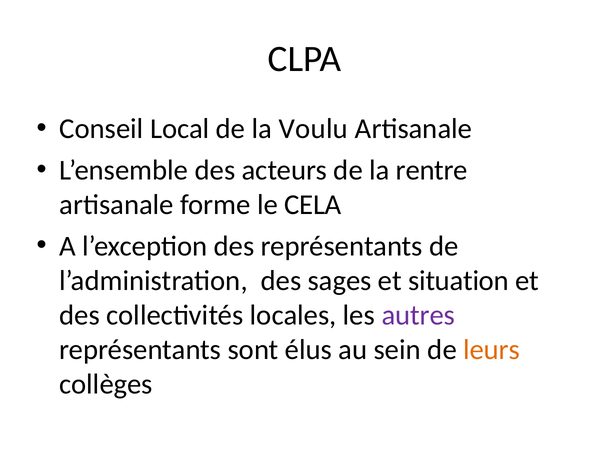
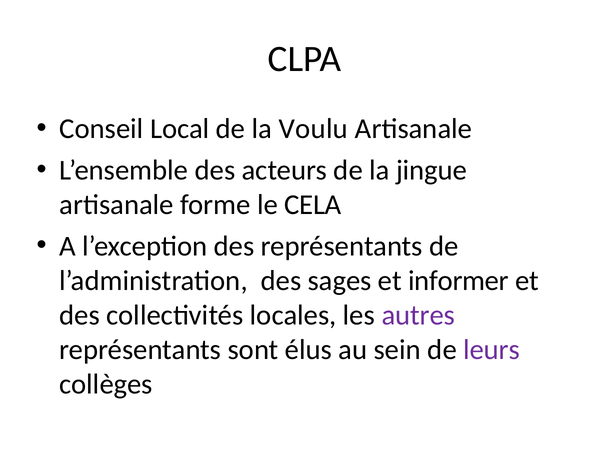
rentre: rentre -> jingue (432, 170)
situation: situation -> informer (459, 280)
leurs colour: orange -> purple (492, 349)
